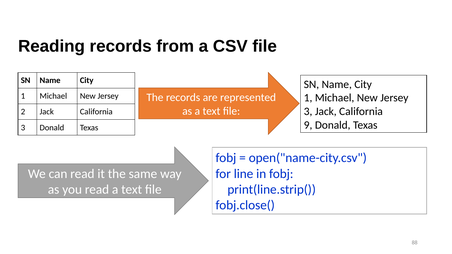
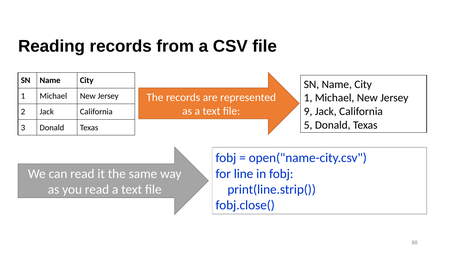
3: 3 -> 9 (308, 112)
9: 9 -> 5 (308, 125)
